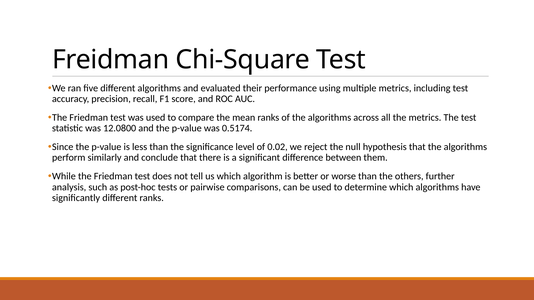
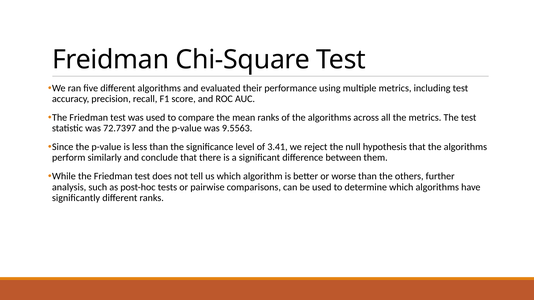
12.0800: 12.0800 -> 72.7397 (120, 128)
0.5174: 0.5174 -> 9.5563 (237, 128)
0.02: 0.02 -> 3.41 (277, 147)
